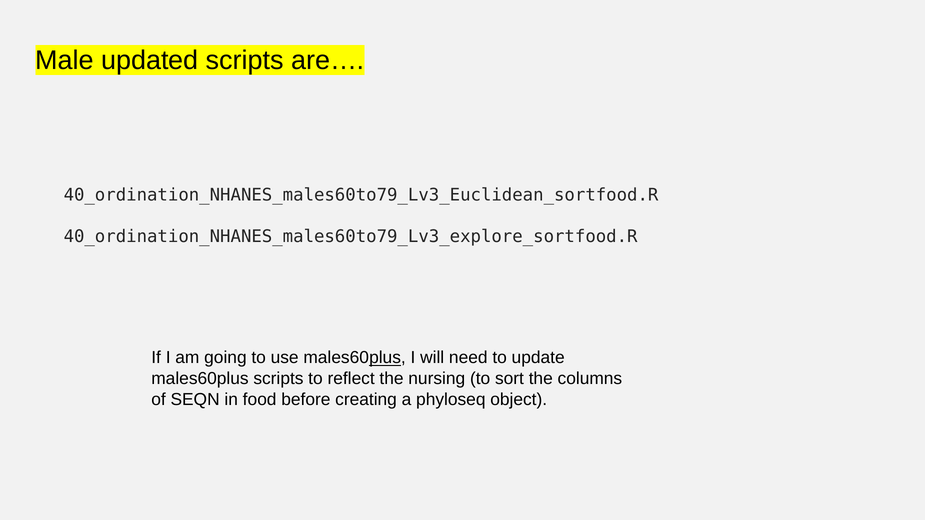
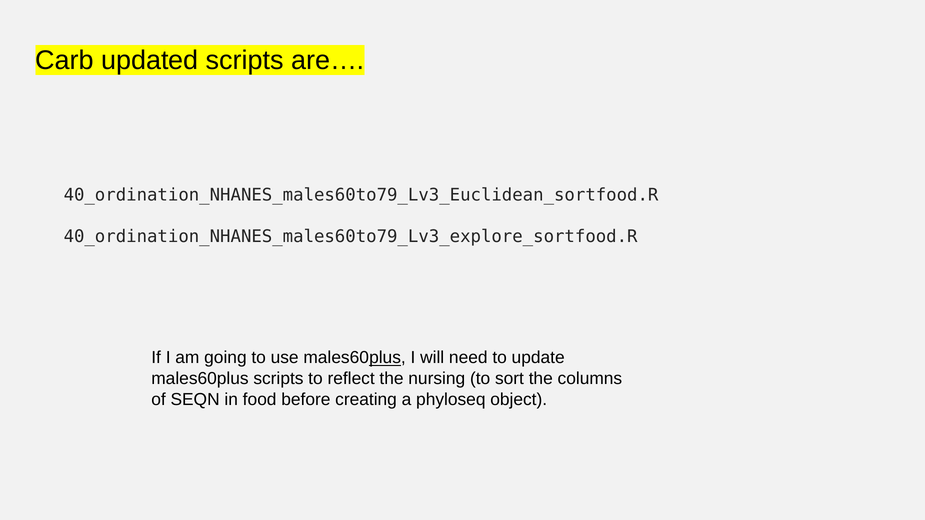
Male: Male -> Carb (65, 60)
